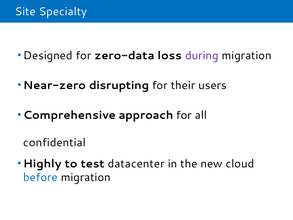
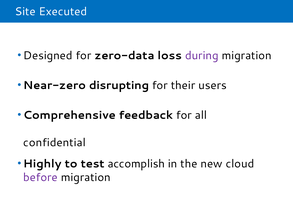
Specialty: Specialty -> Executed (63, 12)
approach: approach -> feedback (146, 115)
datacenter: datacenter -> accomplish (136, 163)
before colour: blue -> purple (40, 177)
